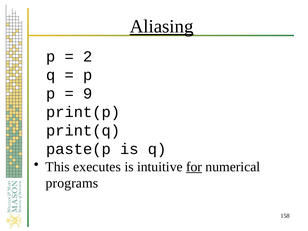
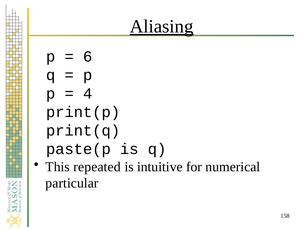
2: 2 -> 6 (88, 57)
9: 9 -> 4 (88, 94)
executes: executes -> repeated (97, 167)
for underline: present -> none (194, 167)
programs: programs -> particular (72, 183)
